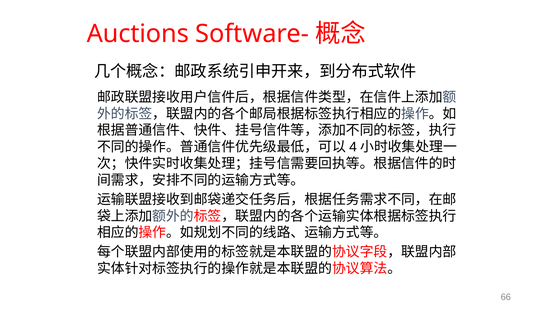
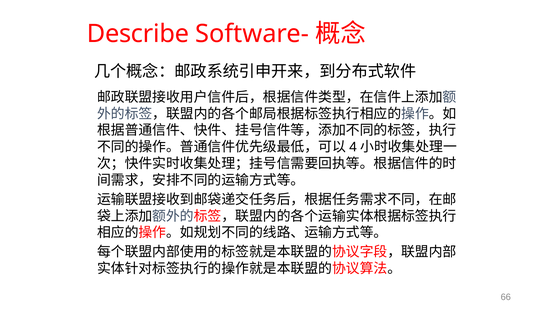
Auctions: Auctions -> Describe (138, 34)
